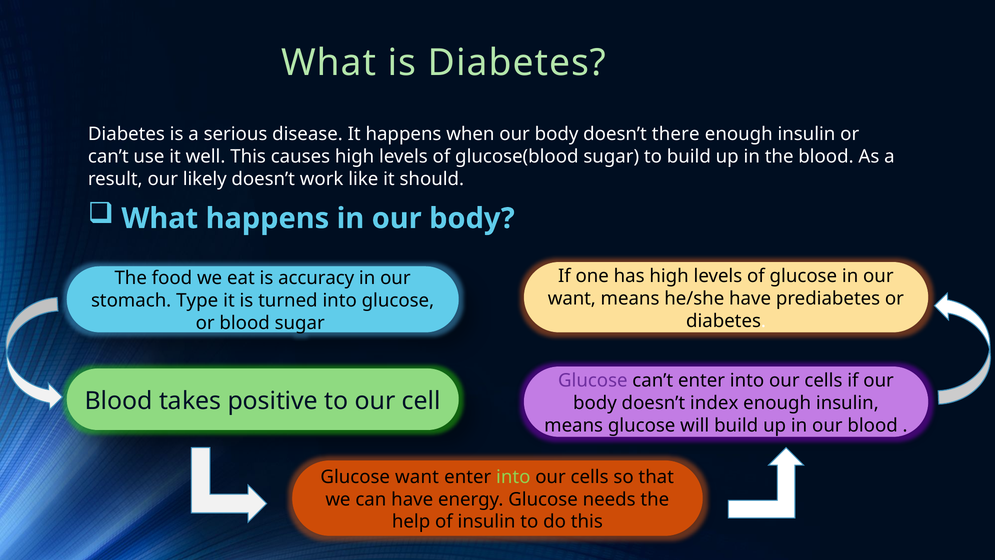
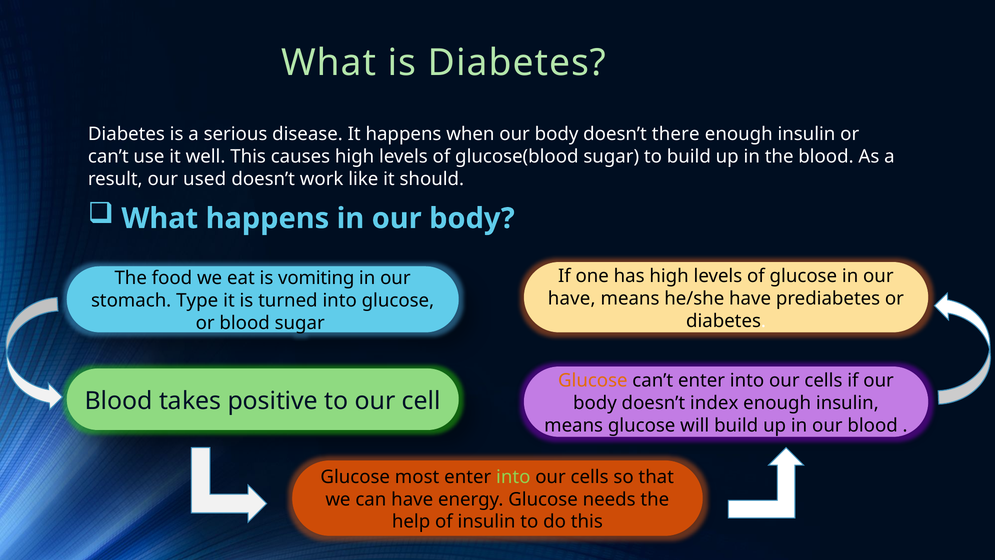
likely: likely -> used (205, 179)
accuracy: accuracy -> vomiting (316, 278)
want: want -> have (572, 298)
Glucose colour: purple -> orange (593, 380)
Glucose want: want -> most (417, 477)
